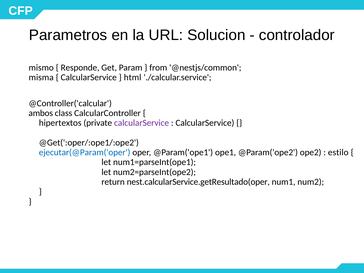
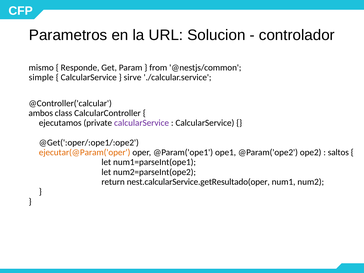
misma: misma -> simple (41, 77)
html: html -> sirve (133, 77)
hipertextos: hipertextos -> ejecutamos (60, 123)
ejecutar(@Param('oper colour: blue -> orange (85, 152)
estilo: estilo -> saltos (338, 152)
